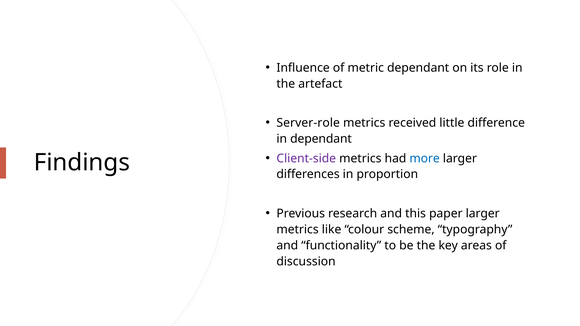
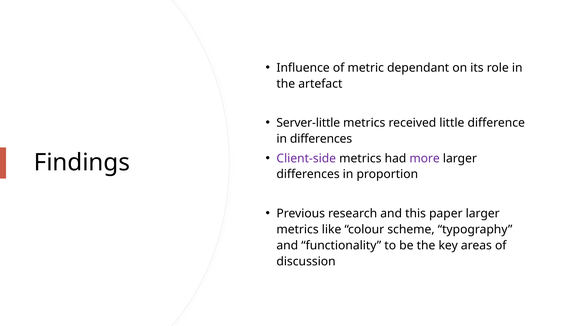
Server-role: Server-role -> Server-little (308, 123)
in dependant: dependant -> differences (321, 139)
more colour: blue -> purple (425, 159)
